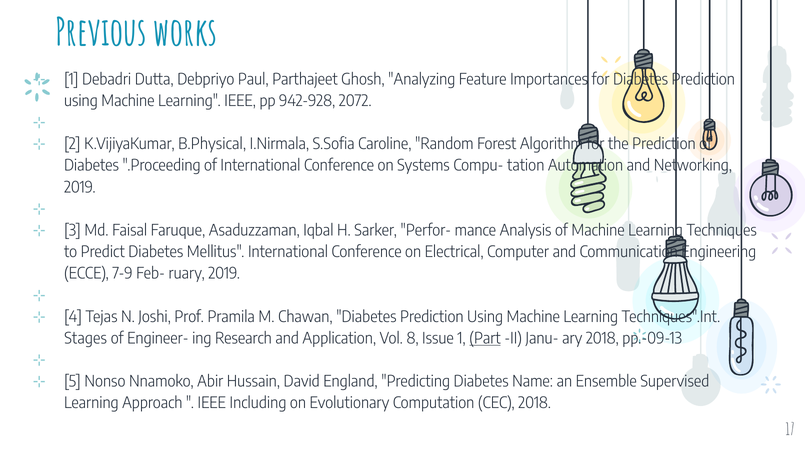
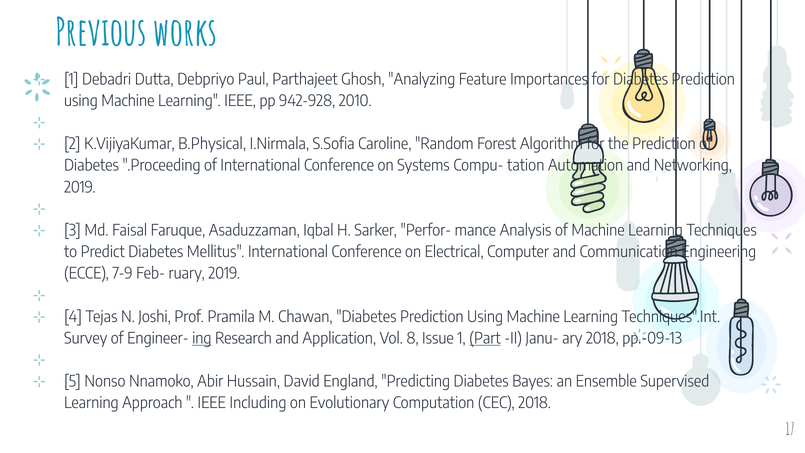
2072: 2072 -> 2010 (355, 101)
Stages: Stages -> Survey (86, 338)
ing underline: none -> present (202, 338)
Name: Name -> Bayes (533, 382)
